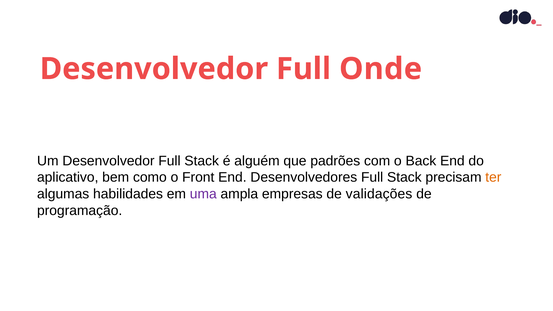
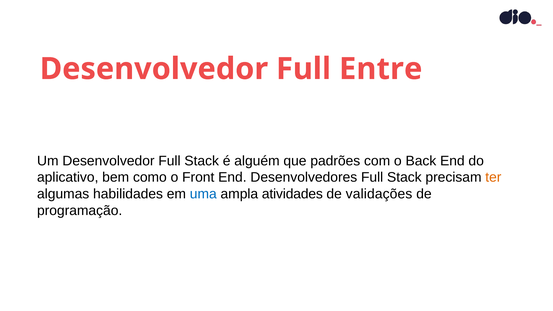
Onde: Onde -> Entre (381, 69)
uma colour: purple -> blue (203, 194)
empresas: empresas -> atividades (292, 194)
